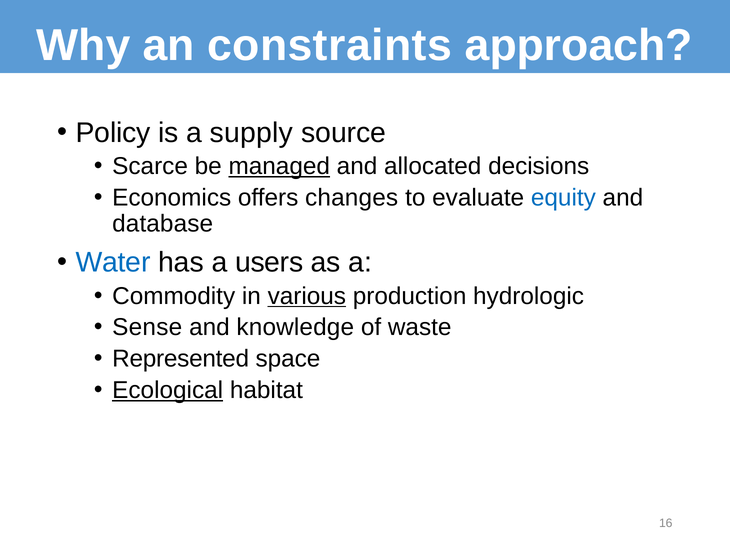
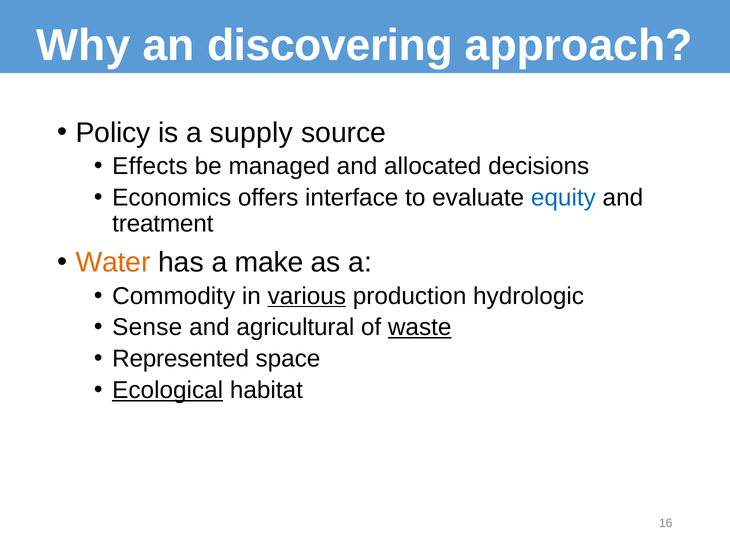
constraints: constraints -> discovering (330, 46)
Scarce: Scarce -> Effects (150, 166)
managed underline: present -> none (279, 166)
changes: changes -> interface (352, 197)
database: database -> treatment (163, 224)
Water colour: blue -> orange (113, 262)
users: users -> make (269, 262)
knowledge: knowledge -> agricultural (295, 327)
waste underline: none -> present (420, 327)
